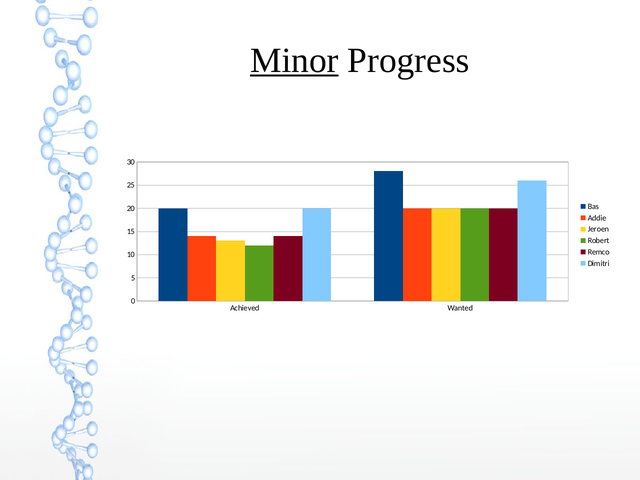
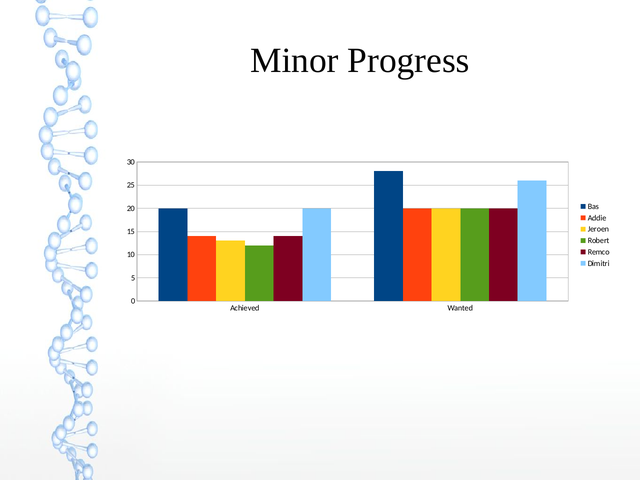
Minor underline: present -> none (294, 60)
